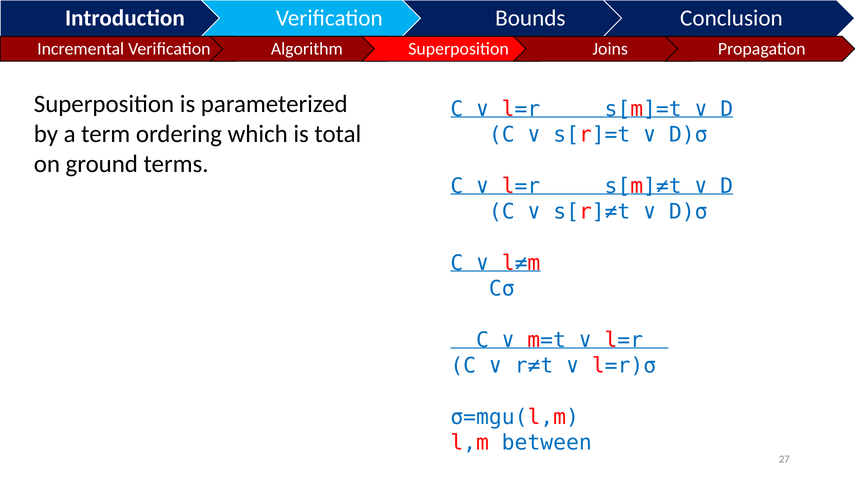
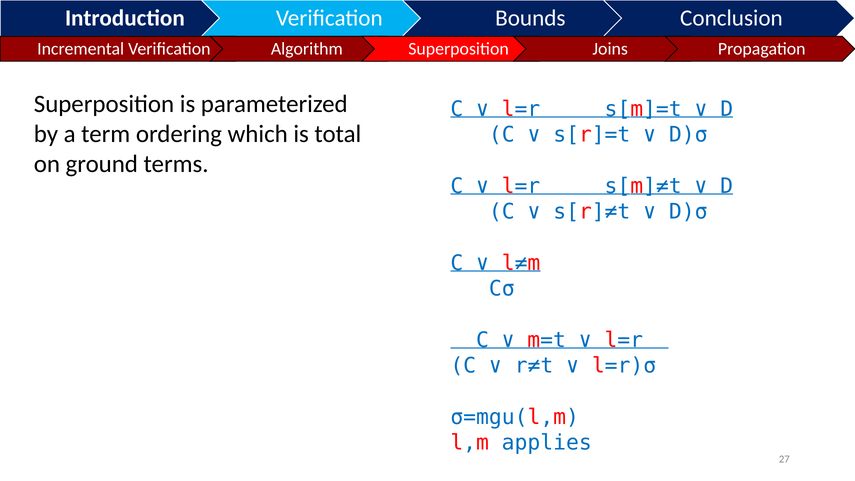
between: between -> applies (547, 443)
